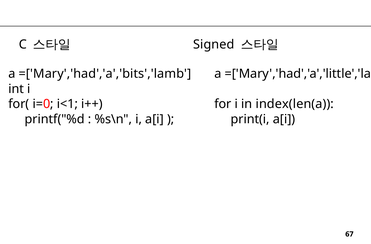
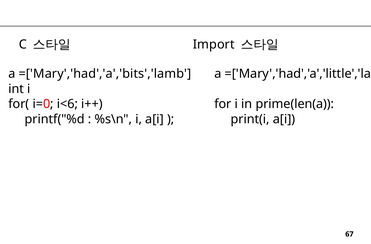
Signed: Signed -> Import (214, 44)
i<1: i<1 -> i<6 (67, 104)
index(len(a: index(len(a -> prime(len(a (295, 104)
